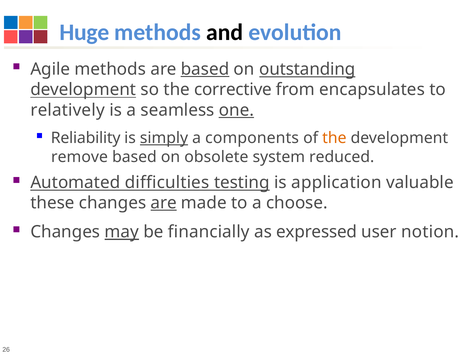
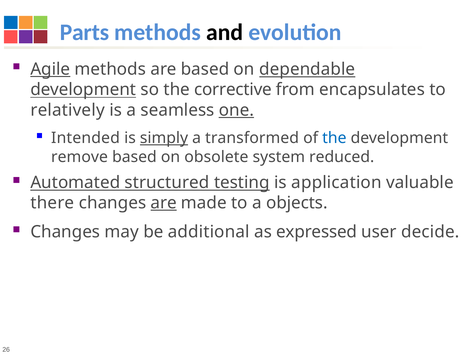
Huge: Huge -> Parts (85, 32)
Agile underline: none -> present (50, 69)
based underline: present -> none (205, 69)
outstanding: outstanding -> dependable (307, 69)
Reliability: Reliability -> Intended (85, 138)
components: components -> transformed (252, 138)
the colour: orange -> blue (334, 138)
difficulties: difficulties -> structured (167, 182)
these: these -> there (52, 203)
choose: choose -> objects (297, 203)
may underline: present -> none (122, 232)
financially: financially -> additional (209, 232)
notion: notion -> decide (430, 232)
